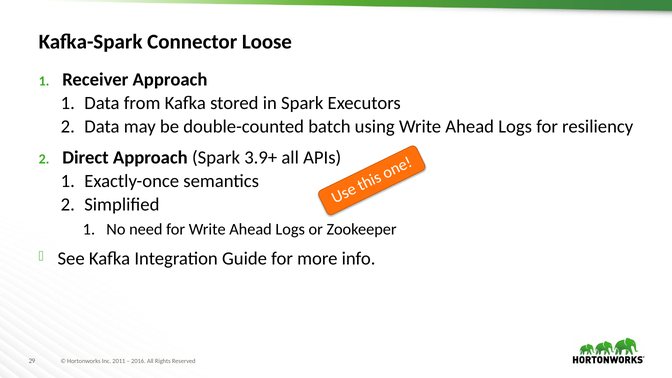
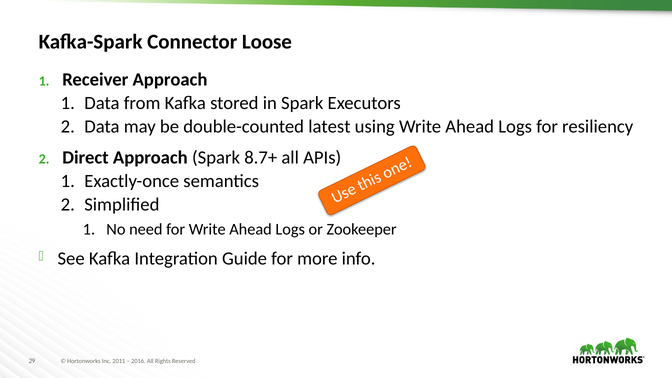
batch: batch -> latest (329, 127)
3.9+: 3.9+ -> 8.7+ (261, 157)
